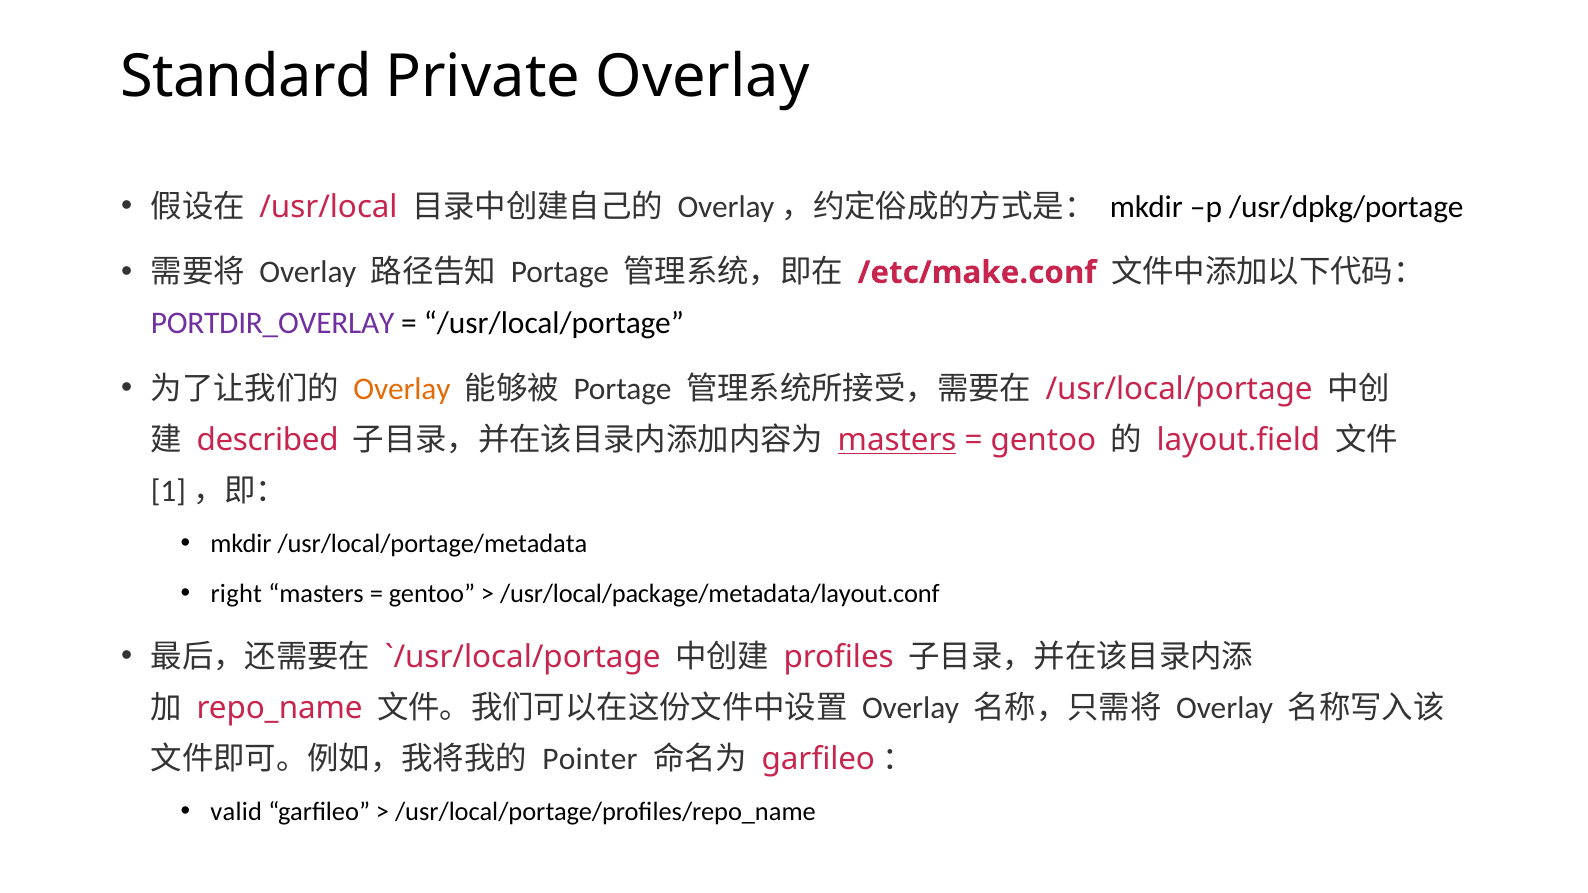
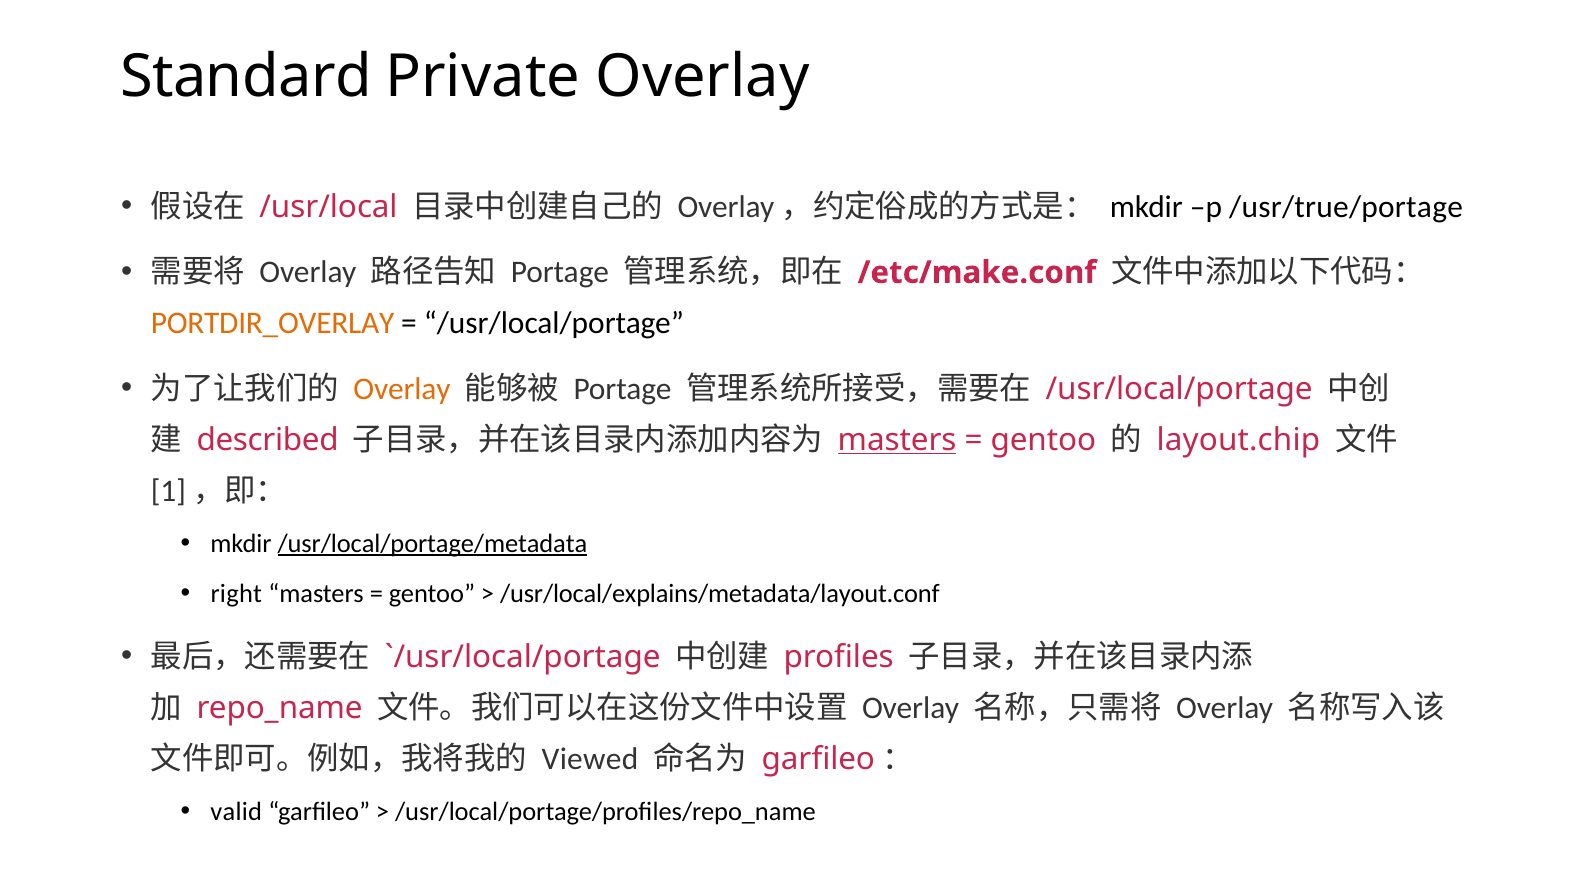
/usr/dpkg/portage: /usr/dpkg/portage -> /usr/true/portage (1346, 207)
PORTDIR_OVERLAY colour: purple -> orange (273, 324)
layout.field: layout.field -> layout.chip (1238, 440)
/usr/local/portage/metadata underline: none -> present (432, 544)
/usr/local/package/metadata/layout.conf: /usr/local/package/metadata/layout.conf -> /usr/local/explains/metadata/layout.conf (720, 594)
Pointer: Pointer -> Viewed (590, 759)
